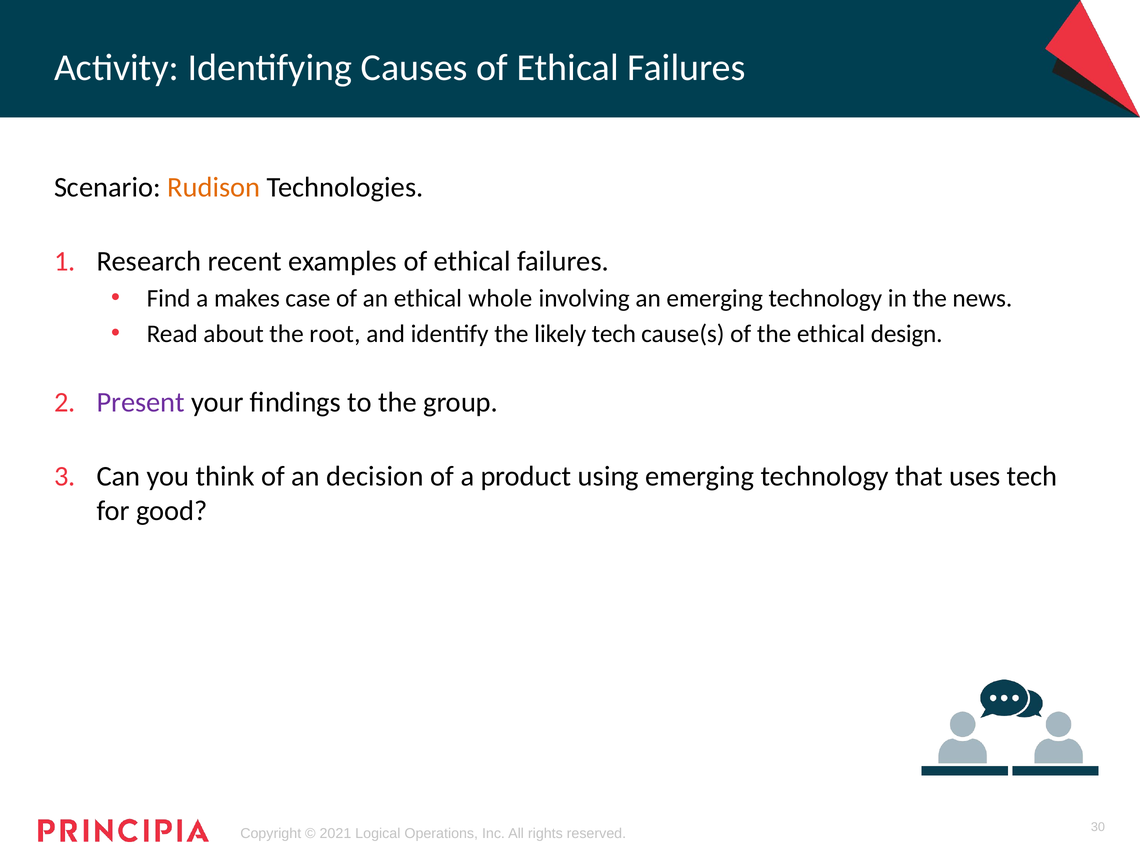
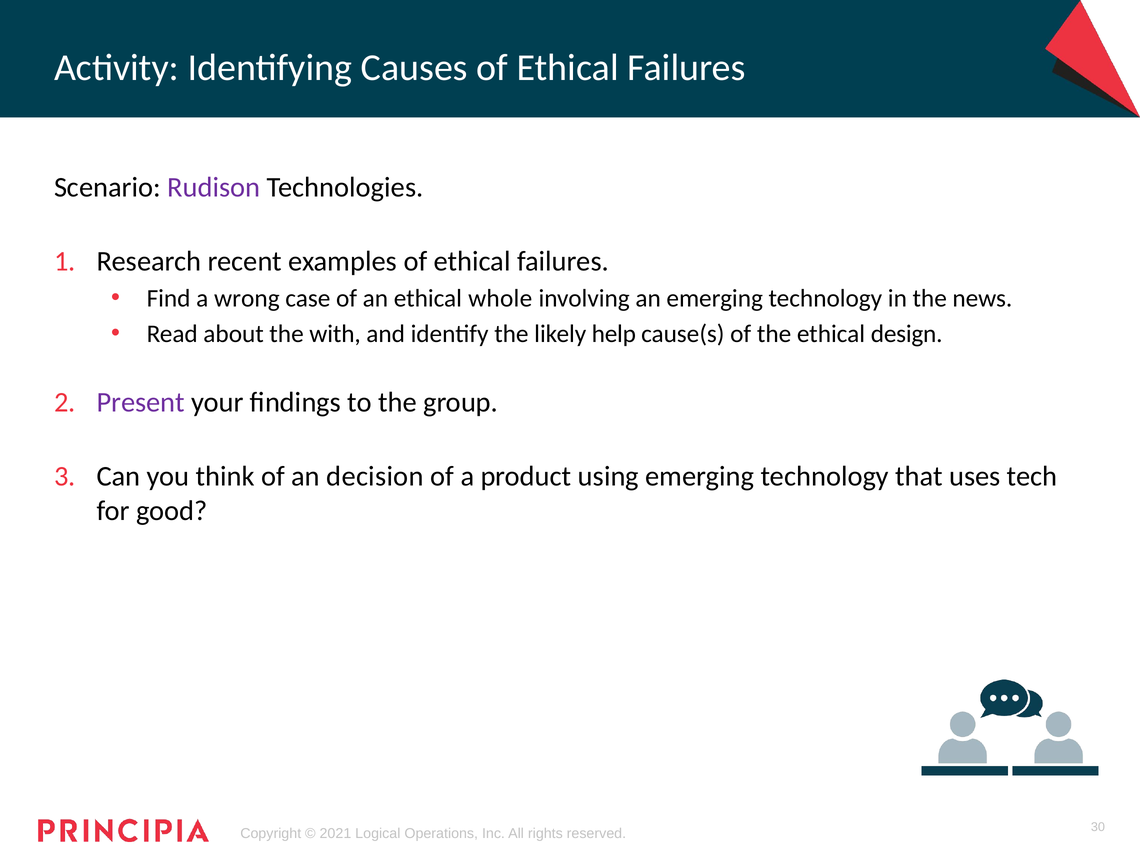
Rudison colour: orange -> purple (214, 187)
makes: makes -> wrong (247, 298)
root: root -> with (335, 334)
likely tech: tech -> help (614, 334)
